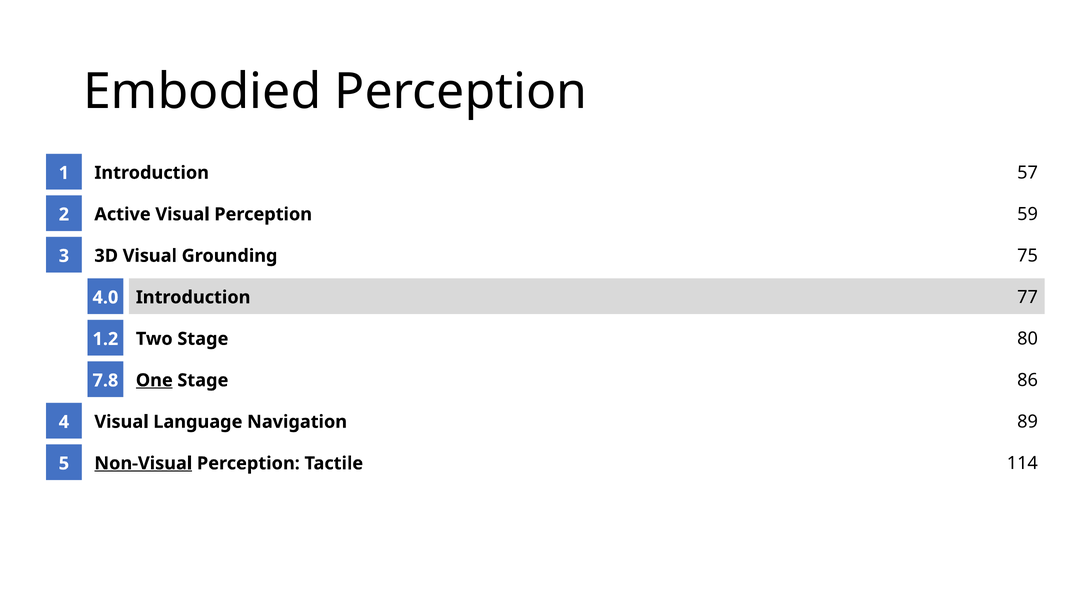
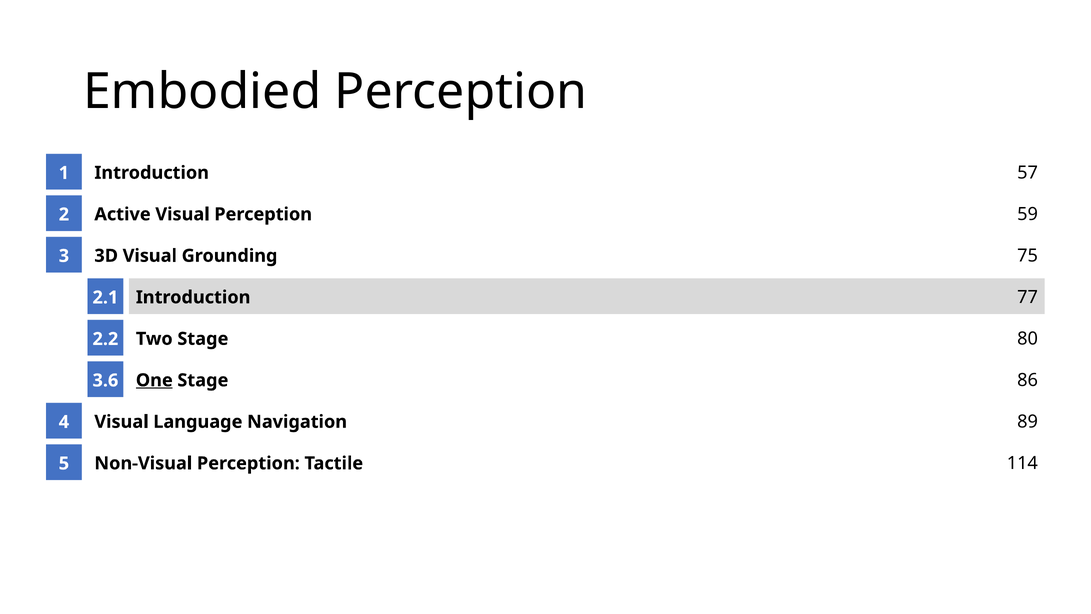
4.0: 4.0 -> 2.1 (105, 297)
1.2: 1.2 -> 2.2 (105, 339)
7.8: 7.8 -> 3.6 (105, 380)
Non-Visual underline: present -> none (143, 463)
